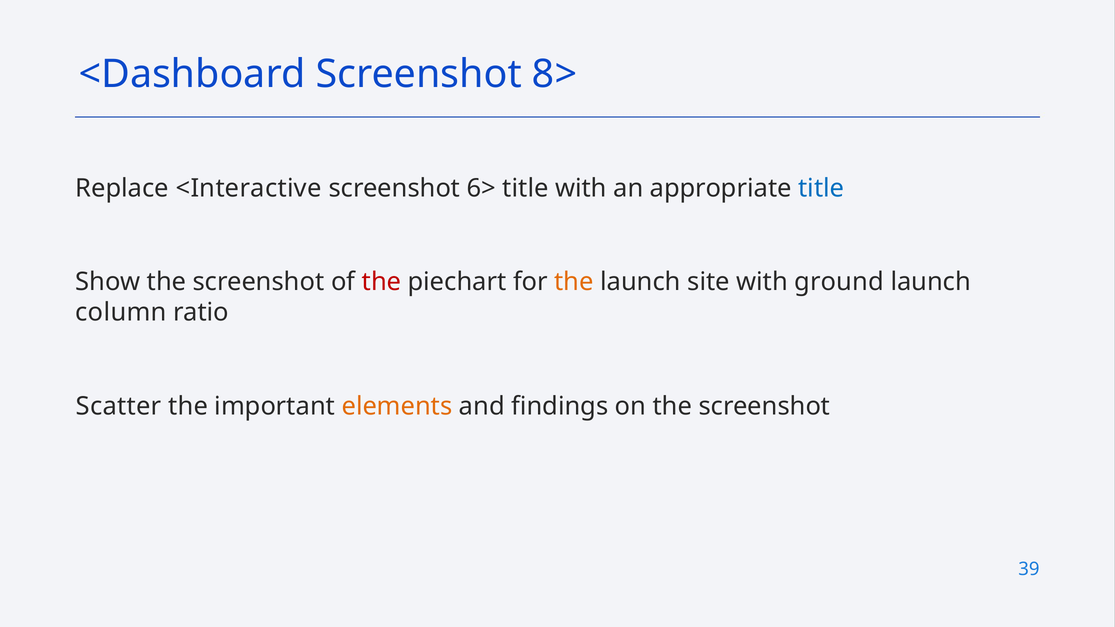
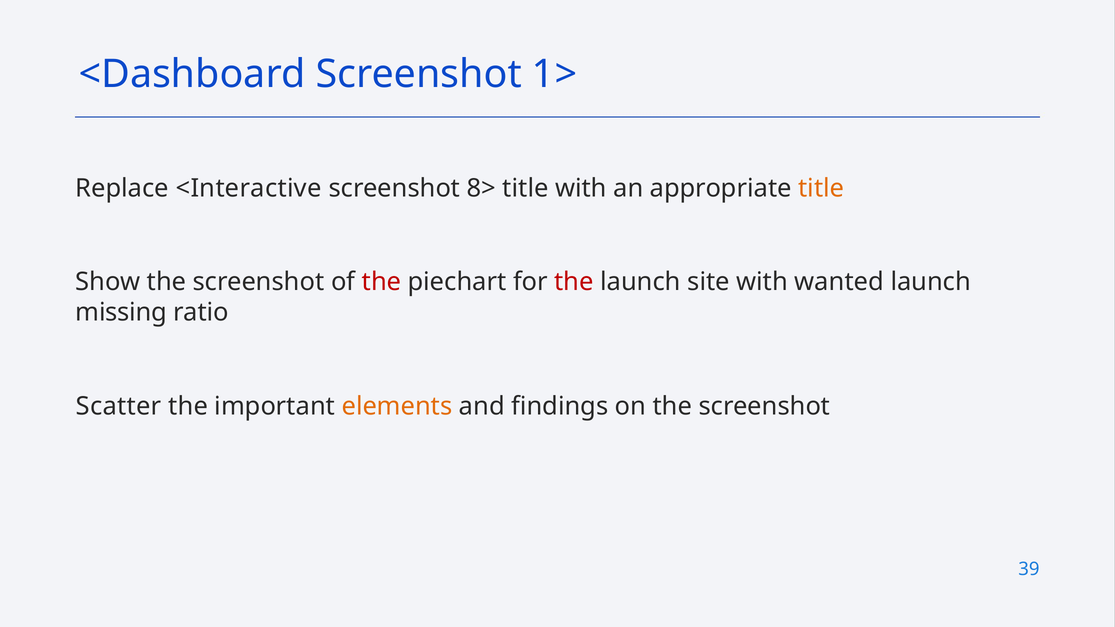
8>: 8> -> 1> (555, 74)
6>: 6> -> 8> (481, 188)
title colour: blue -> orange (821, 188)
the colour: orange -> red (574, 282)
ground: ground -> wanted (839, 282)
column: column -> missing (121, 313)
